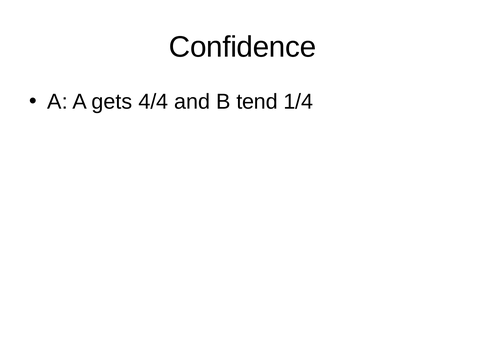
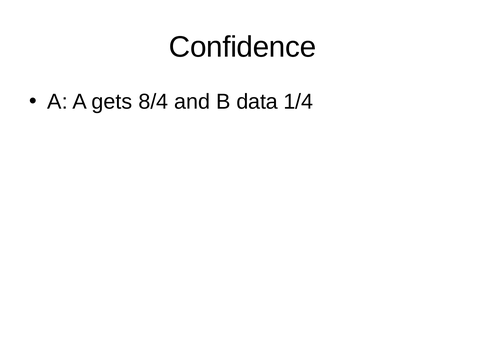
4/4: 4/4 -> 8/4 (153, 102)
tend: tend -> data (257, 102)
